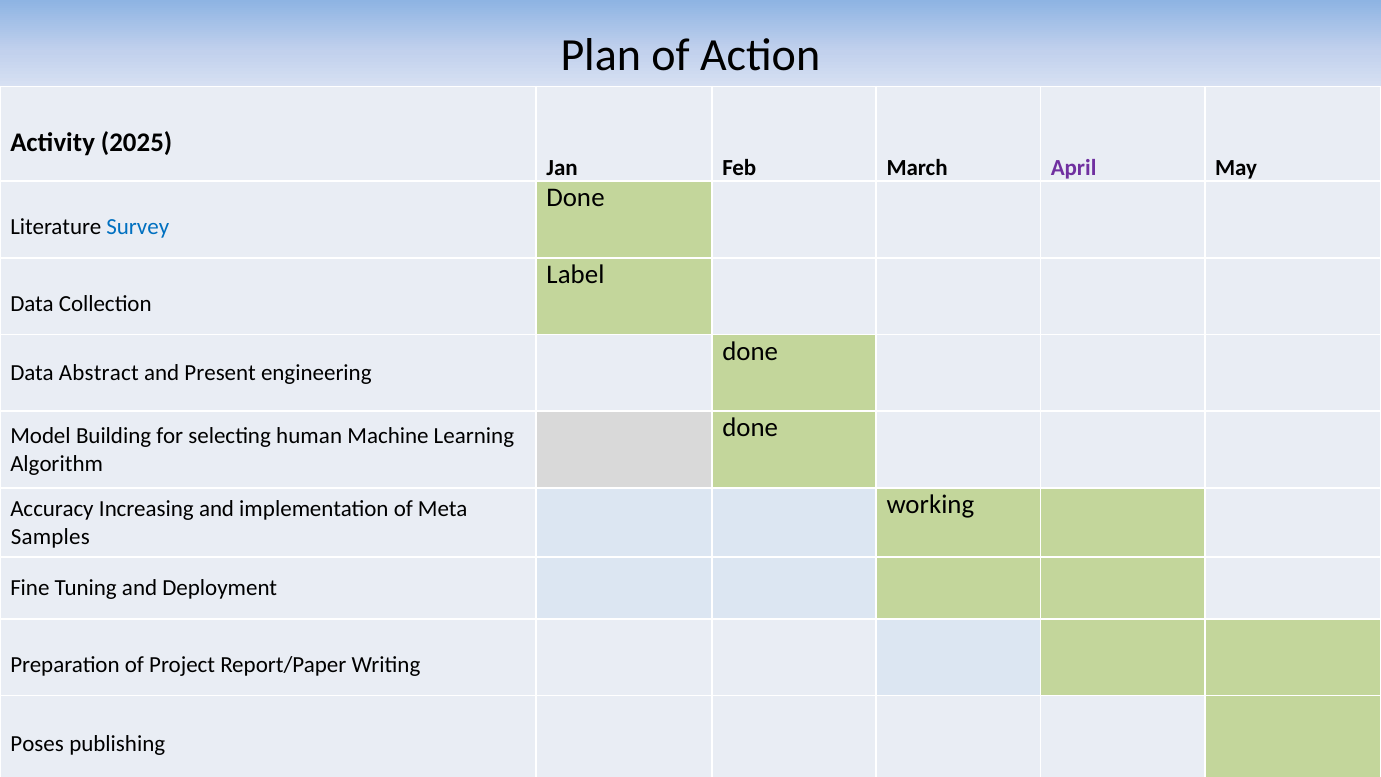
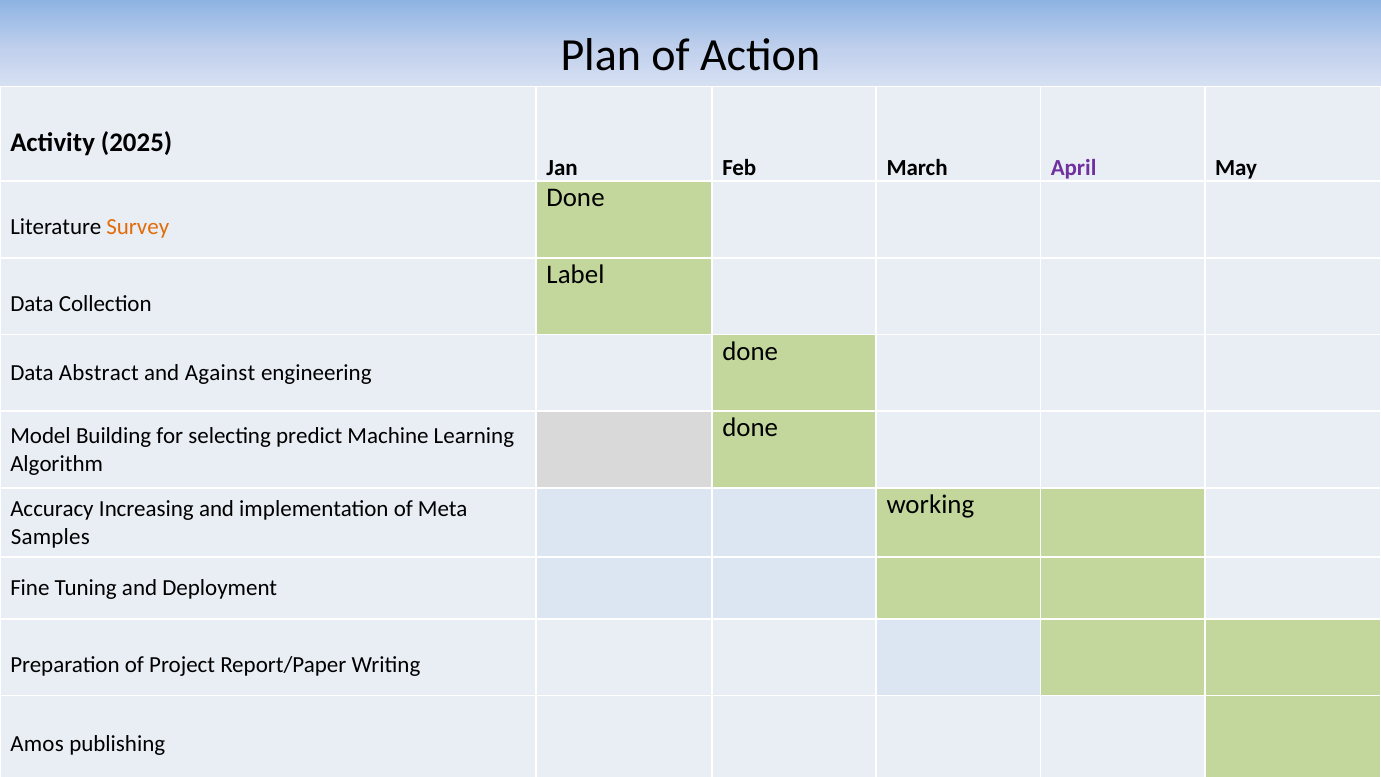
Survey colour: blue -> orange (138, 227)
Present: Present -> Against (220, 373)
human: human -> predict (309, 436)
Poses: Poses -> Amos (37, 744)
